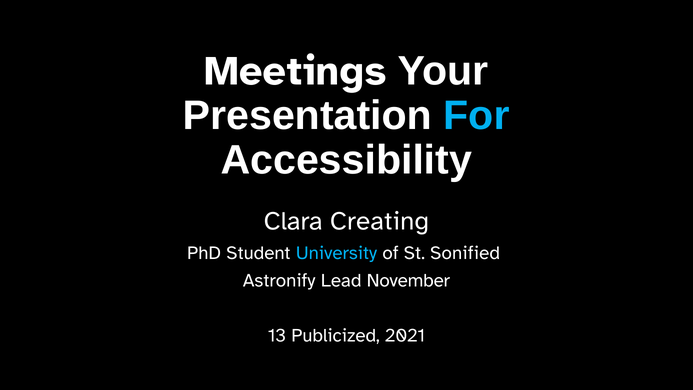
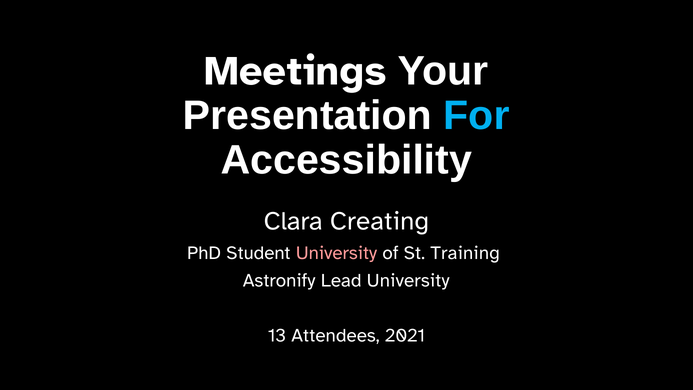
University colour: light blue -> pink (336, 253)
Sonified: Sonified -> Training (465, 253)
Lead November: November -> University (408, 280)
Publicized: Publicized -> Attendees (335, 335)
